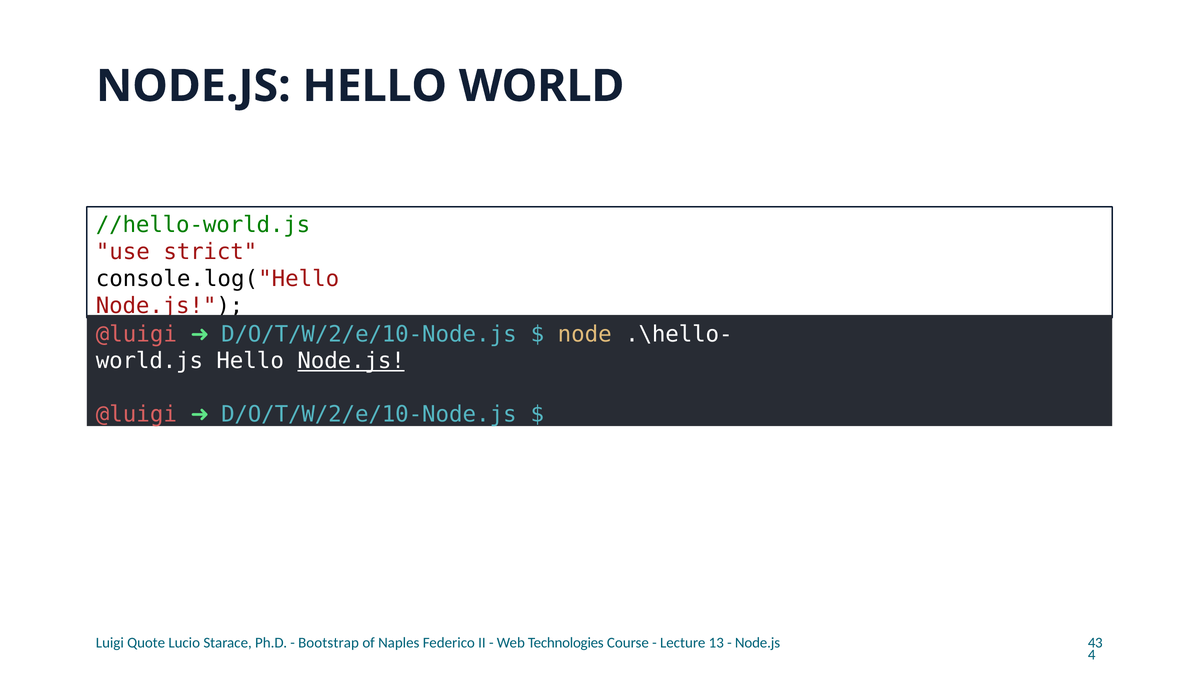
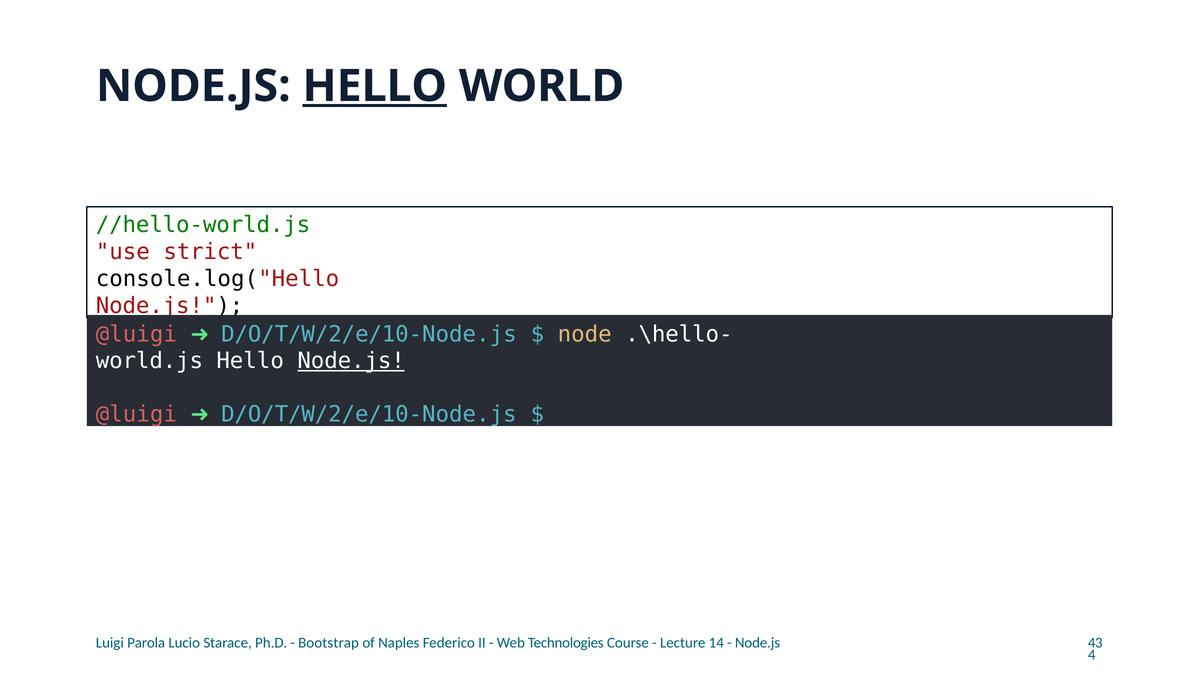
HELLO underline: none -> present (375, 86)
Quote: Quote -> Parola (146, 643)
13: 13 -> 14 (716, 643)
